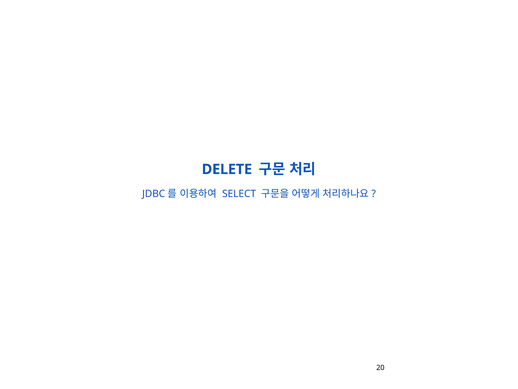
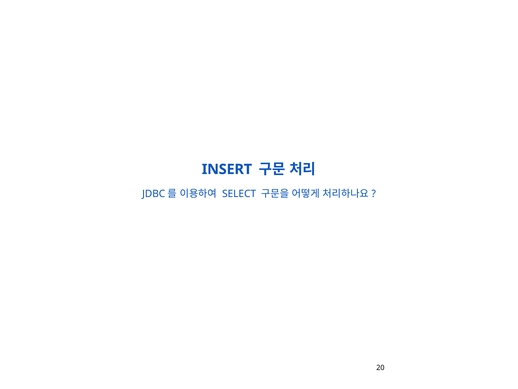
DELETE: DELETE -> INSERT (227, 169)
